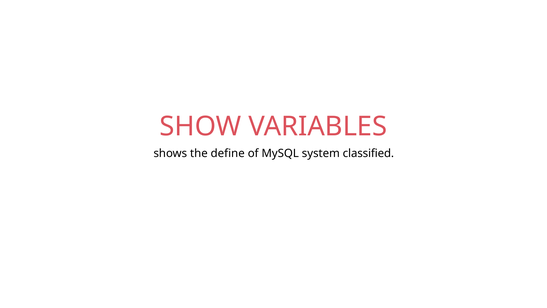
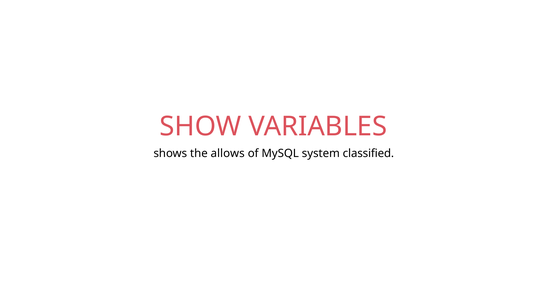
define: define -> allows (228, 153)
